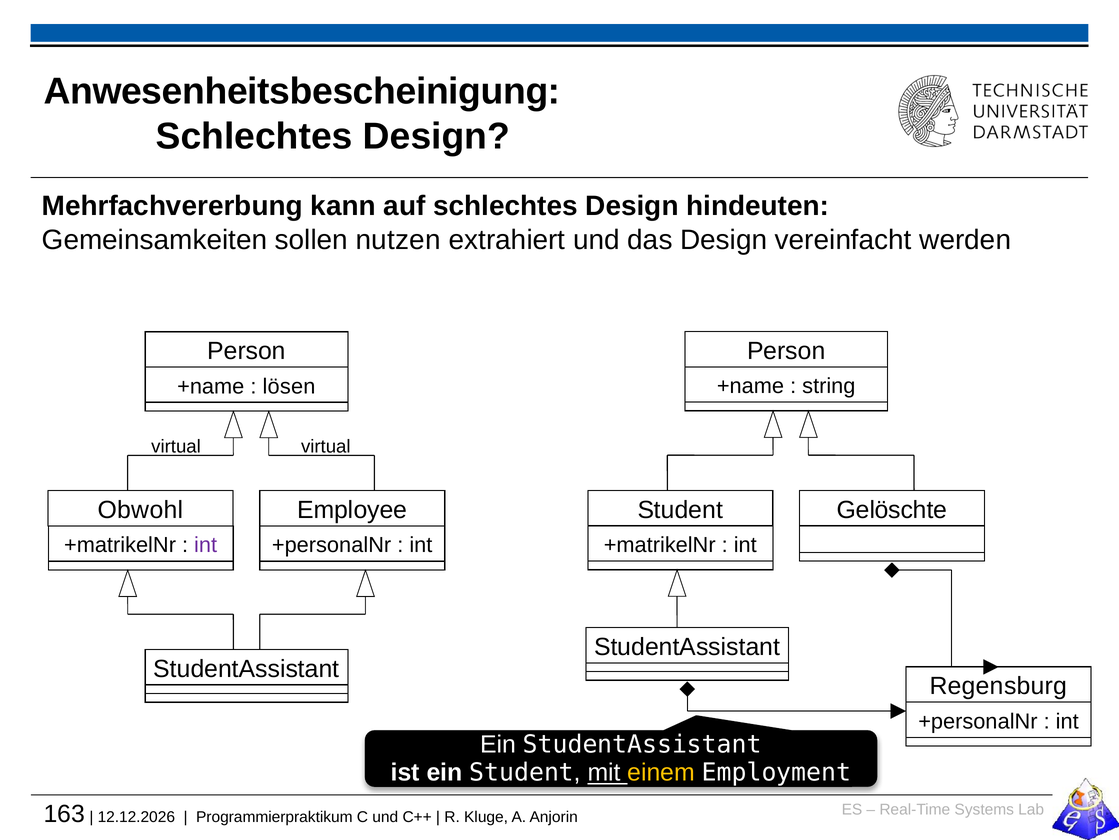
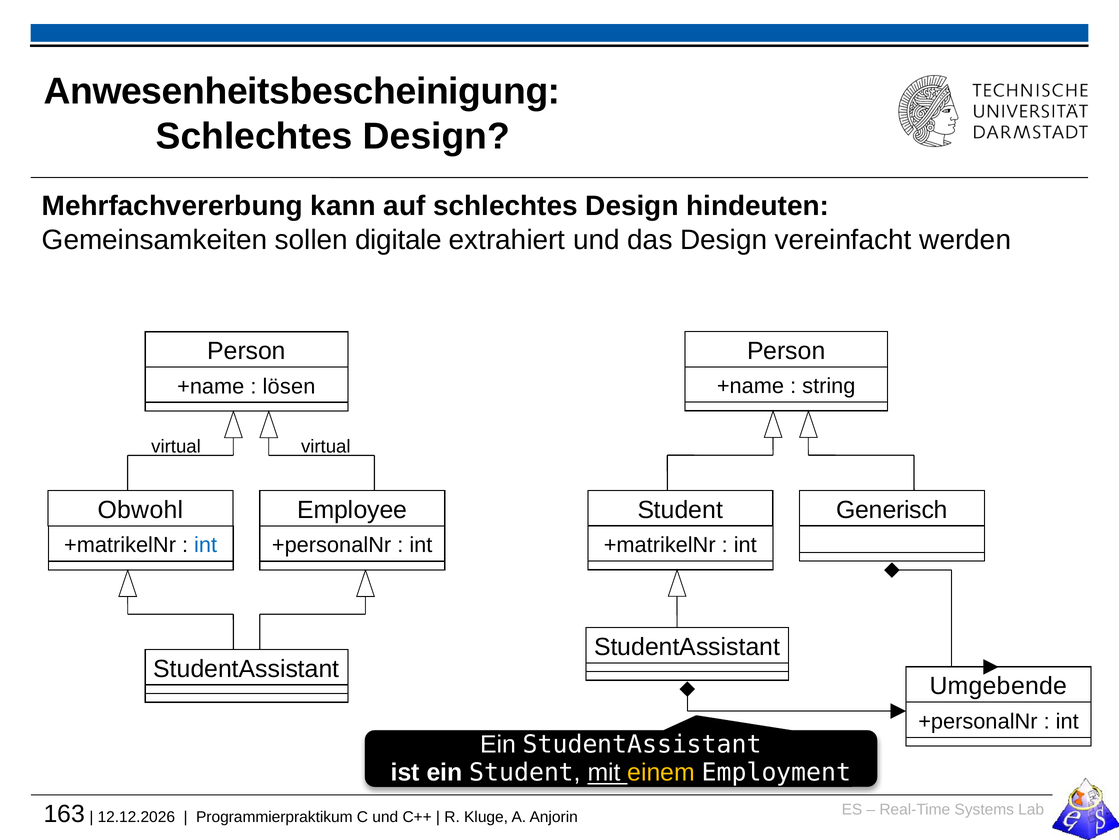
nutzen: nutzen -> digitale (398, 240)
Gelöschte: Gelöschte -> Generisch (892, 509)
int colour: purple -> blue (206, 545)
Regensburg: Regensburg -> Umgebende (998, 686)
